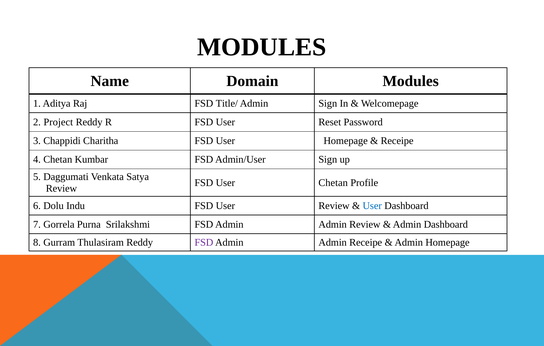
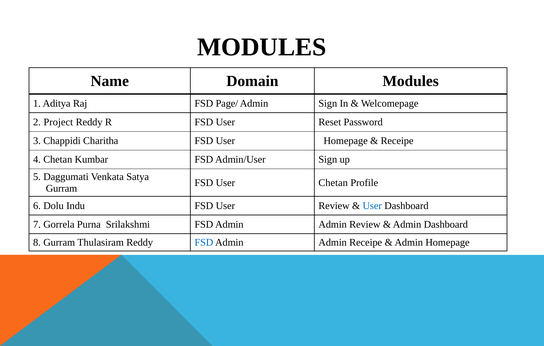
Title/: Title/ -> Page/ (227, 103)
Review: Review -> Gurram (62, 188)
FSD colour: purple -> blue (204, 242)
